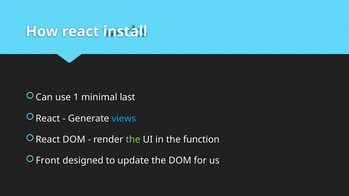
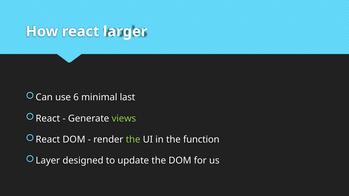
install: install -> larger (125, 32)
1: 1 -> 6 (76, 97)
views colour: light blue -> light green (124, 119)
Front: Front -> Layer (48, 161)
